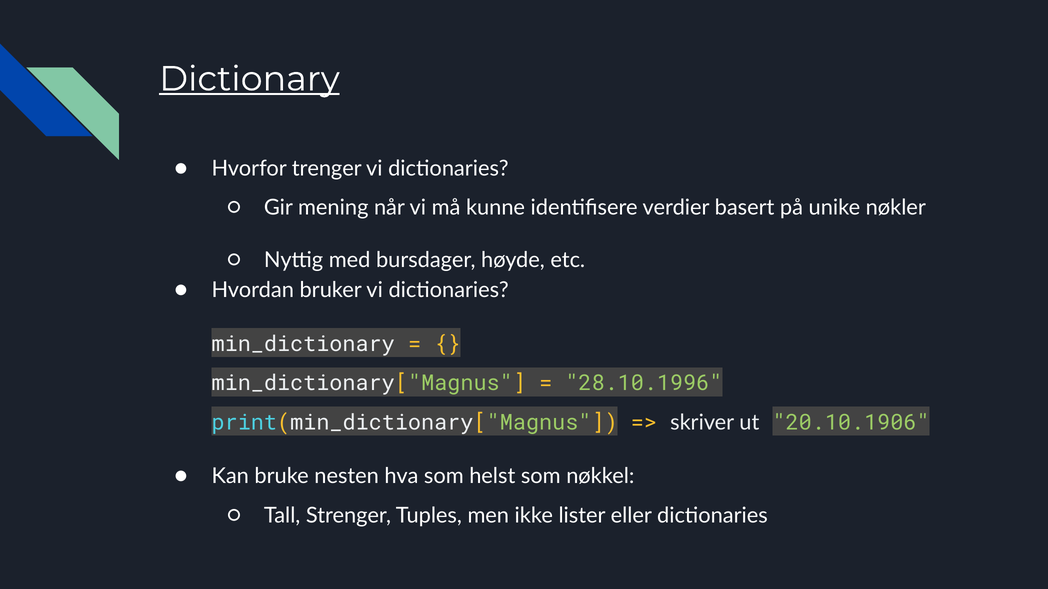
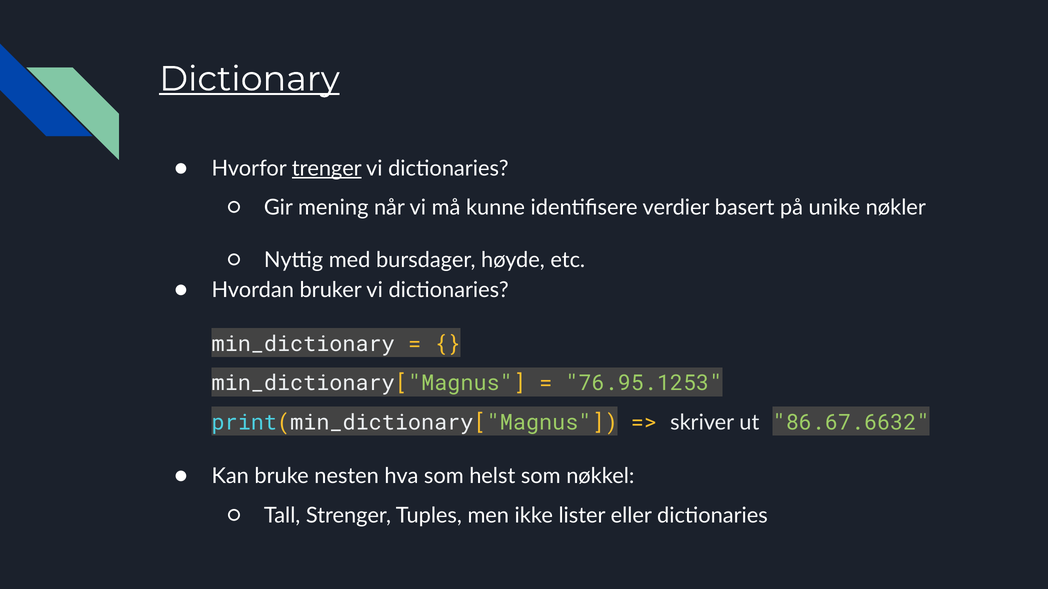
trenger underline: none -> present (327, 168)
28.10.1996: 28.10.1996 -> 76.95.1253 (644, 383)
20.10.1906: 20.10.1906 -> 86.67.6632 (851, 423)
